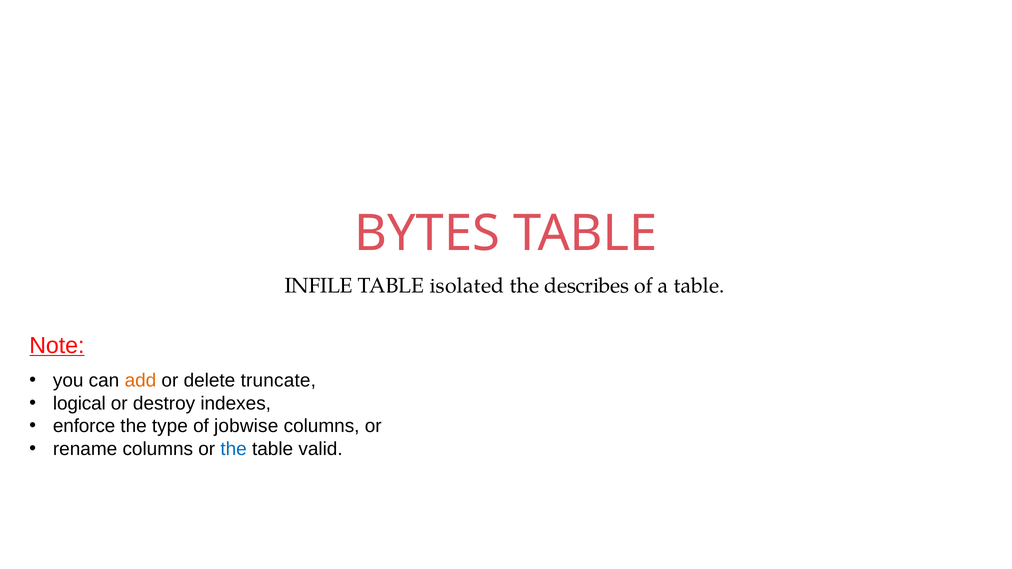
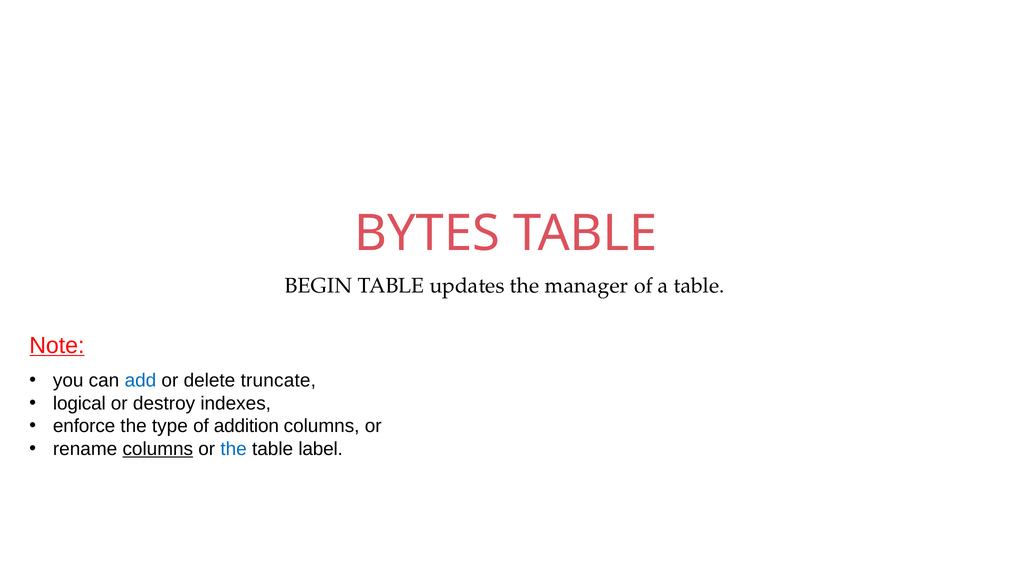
INFILE: INFILE -> BEGIN (318, 286)
isolated: isolated -> updates (467, 286)
describes: describes -> manager (587, 286)
add colour: orange -> blue (140, 381)
jobwise: jobwise -> addition (246, 426)
columns underline: none -> present (158, 449)
valid: valid -> label (321, 449)
